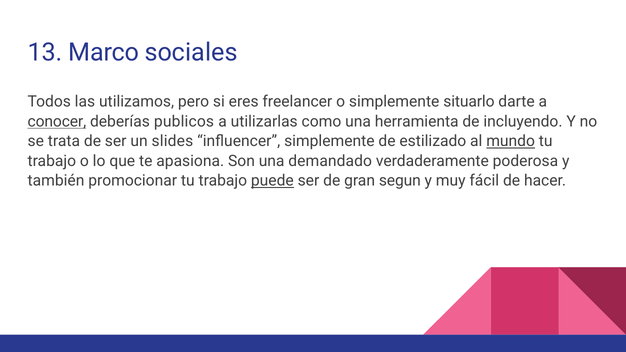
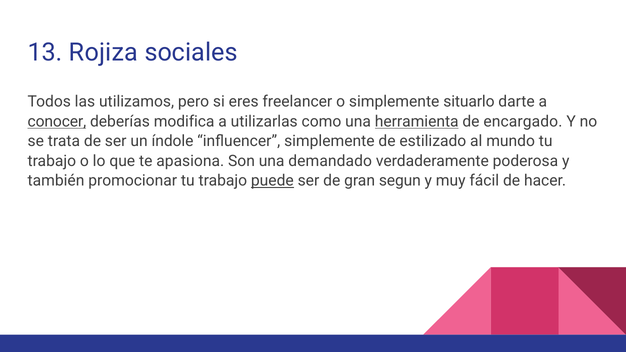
Marco: Marco -> Rojiza (103, 53)
publicos: publicos -> modifica (184, 122)
herramienta underline: none -> present (417, 122)
incluyendo: incluyendo -> encargado (523, 122)
slides: slides -> índole (173, 141)
mundo underline: present -> none (511, 141)
